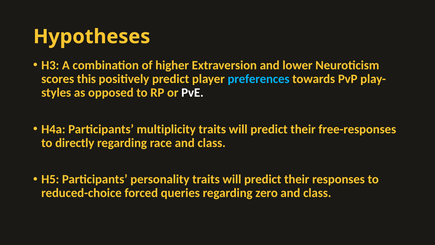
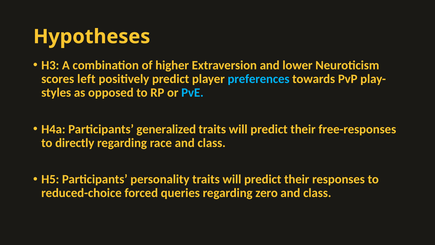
this: this -> left (86, 79)
PvE colour: white -> light blue (192, 93)
multiplicity: multiplicity -> generalized (166, 129)
